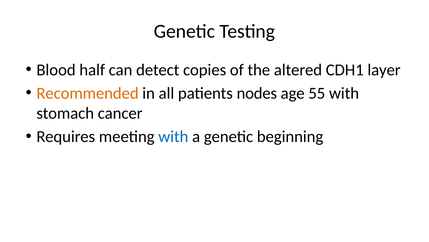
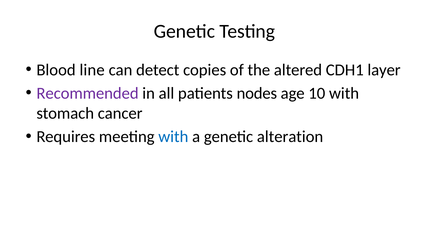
half: half -> line (92, 70)
Recommended colour: orange -> purple (88, 93)
55: 55 -> 10 (317, 93)
beginning: beginning -> alteration (290, 136)
